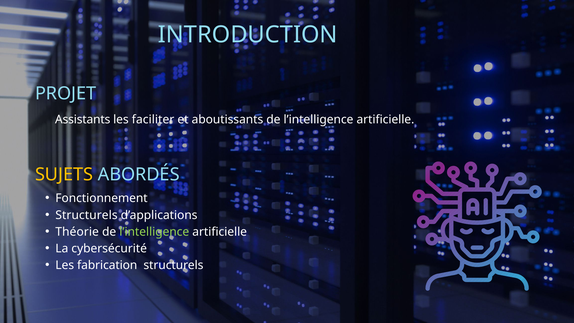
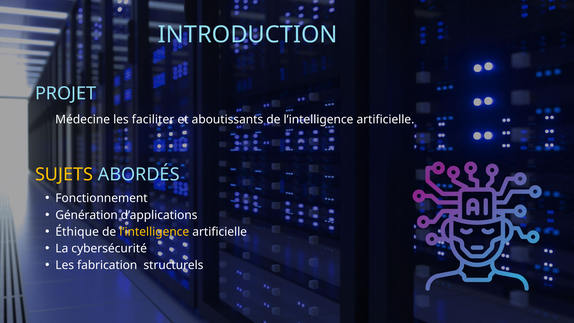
Assistants: Assistants -> Médecine (83, 119)
Structurels: Structurels -> Génération (87, 215)
Théorie: Théorie -> Éthique (77, 232)
l’intelligence colour: light green -> yellow (154, 232)
